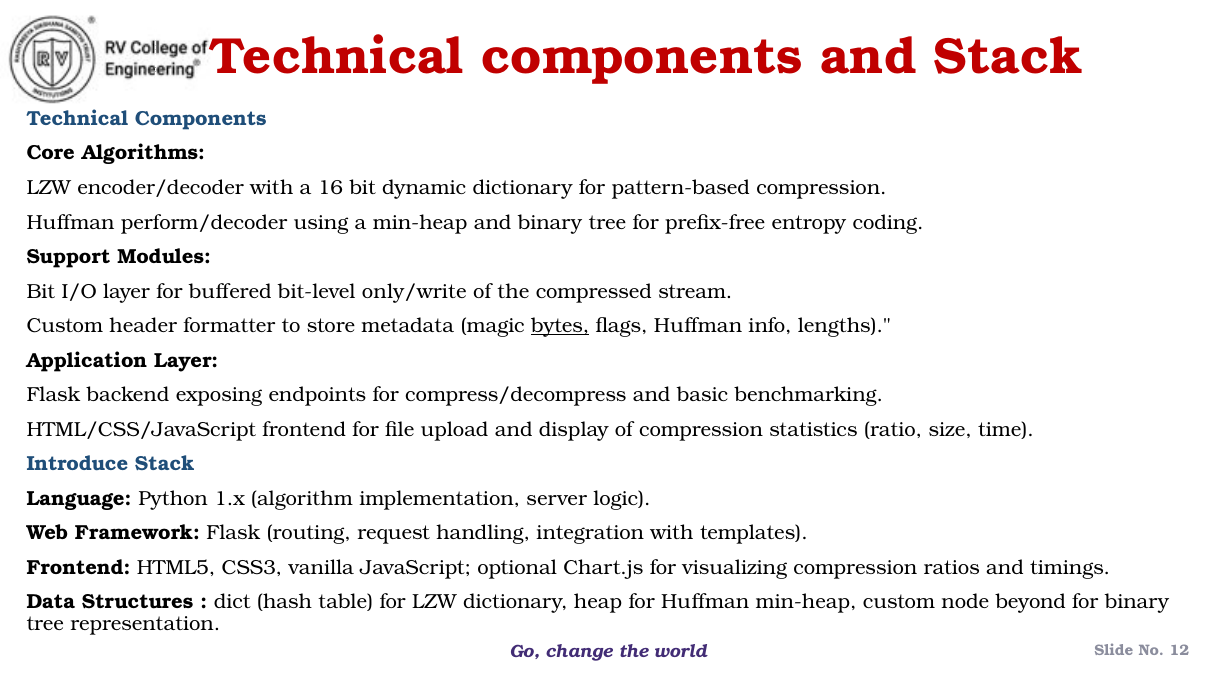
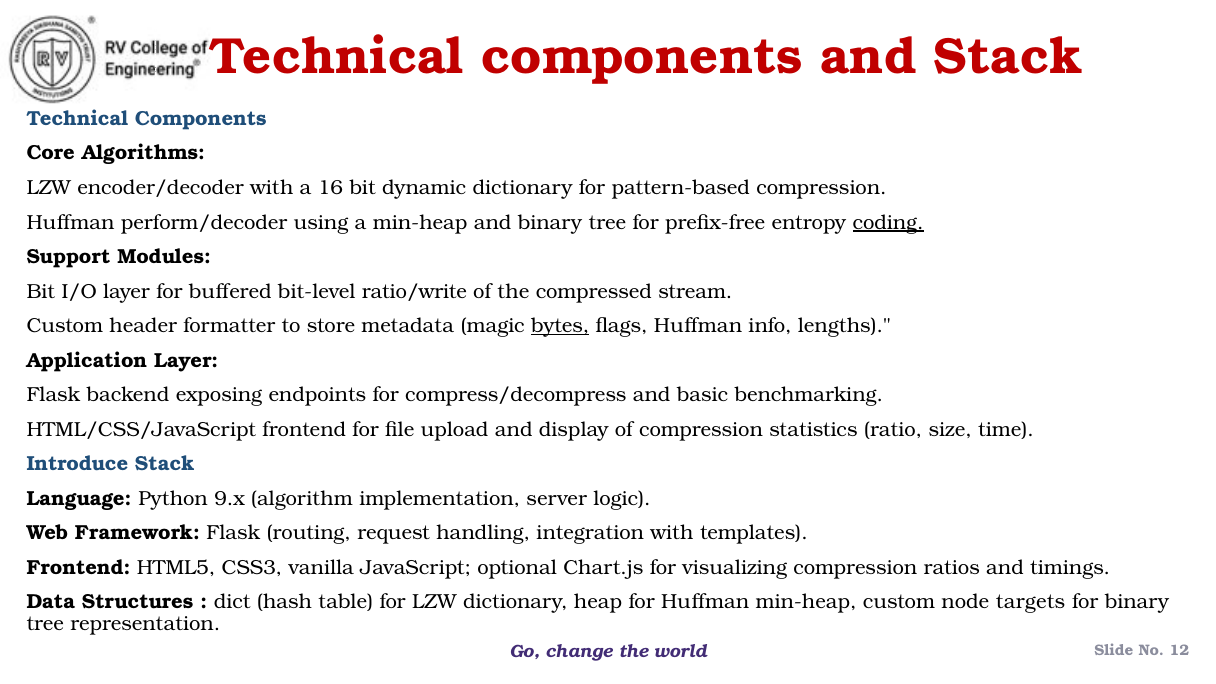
coding underline: none -> present (888, 222)
only/write: only/write -> ratio/write (414, 291)
1.x: 1.x -> 9.x (229, 499)
beyond: beyond -> targets (1031, 602)
